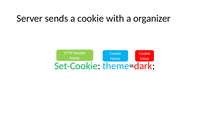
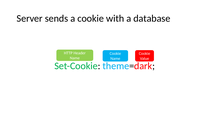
organizer: organizer -> database (152, 18)
